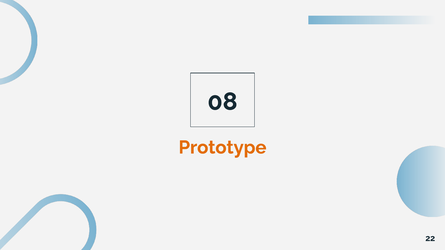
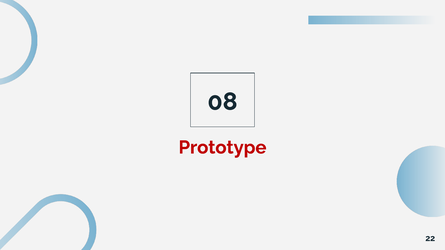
Prototype colour: orange -> red (222, 148)
